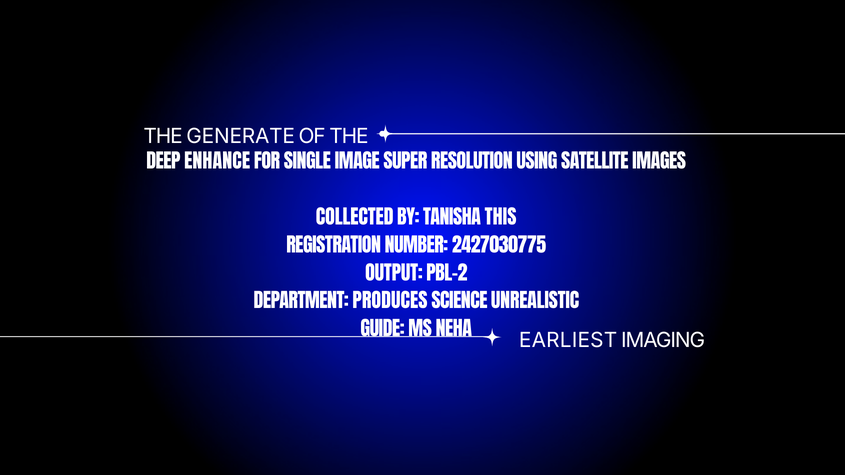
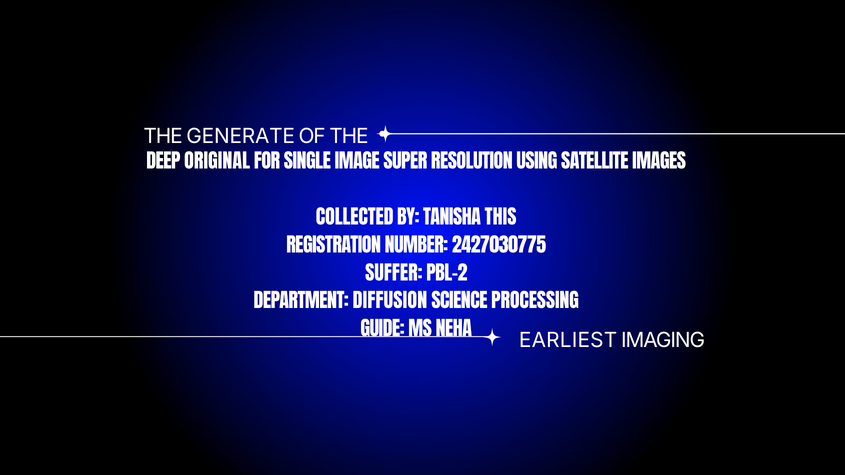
ENHANCE: ENHANCE -> ORIGINAL (217, 162)
OUTPUT: OUTPUT -> SUFFER (394, 274)
PRODUCES: PRODUCES -> DIFFUSION (390, 302)
UNREALISTIC: UNREALISTIC -> PROCESSING (535, 302)
